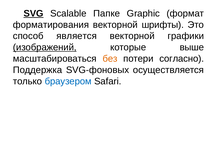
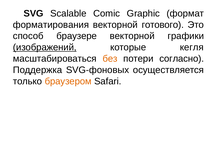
SVG underline: present -> none (34, 13)
Папке: Папке -> Comic (107, 13)
шрифты: шрифты -> готового (163, 25)
является: является -> браузере (77, 36)
выше: выше -> кегля (192, 47)
браузером colour: blue -> orange (68, 81)
